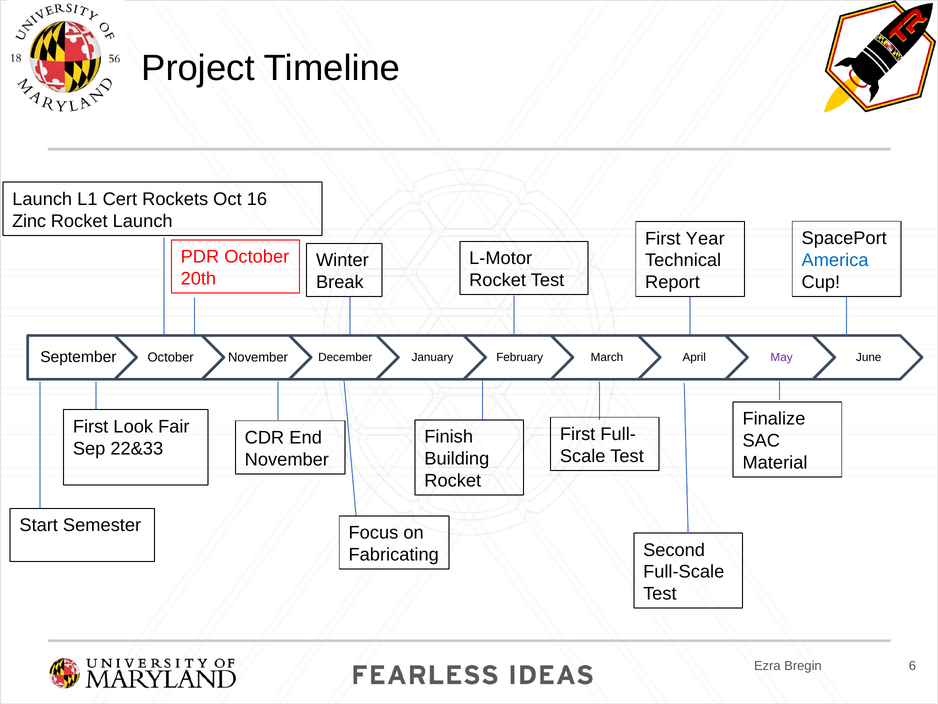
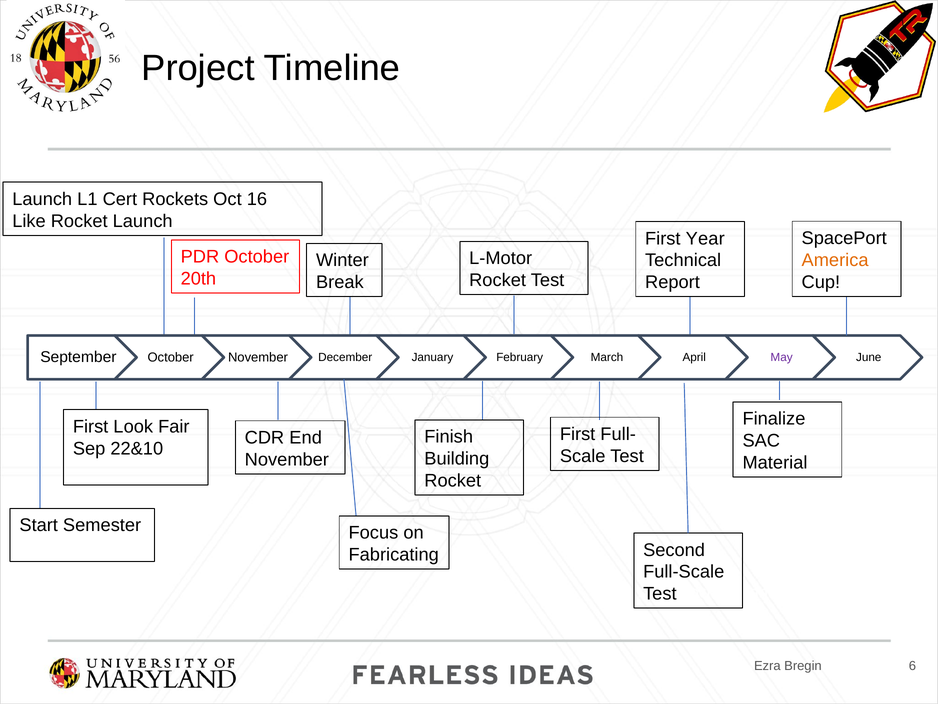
Zinc: Zinc -> Like (29, 221)
America colour: blue -> orange (835, 260)
22&33: 22&33 -> 22&10 (137, 448)
